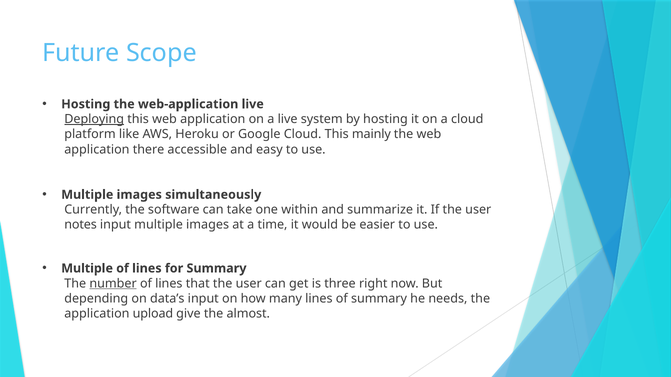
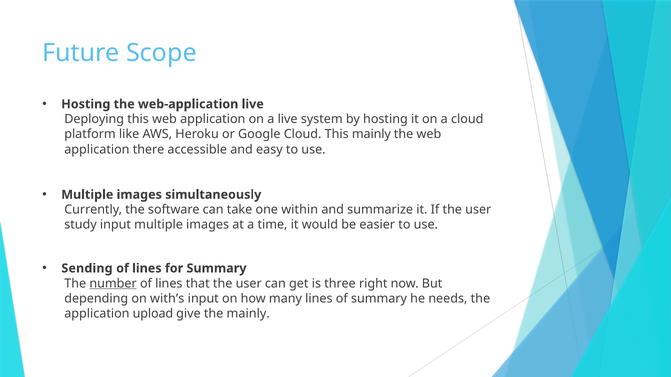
Deploying underline: present -> none (94, 119)
notes: notes -> study (81, 225)
Multiple: Multiple -> Sending (87, 269)
data’s: data’s -> with’s (167, 299)
the almost: almost -> mainly (248, 314)
